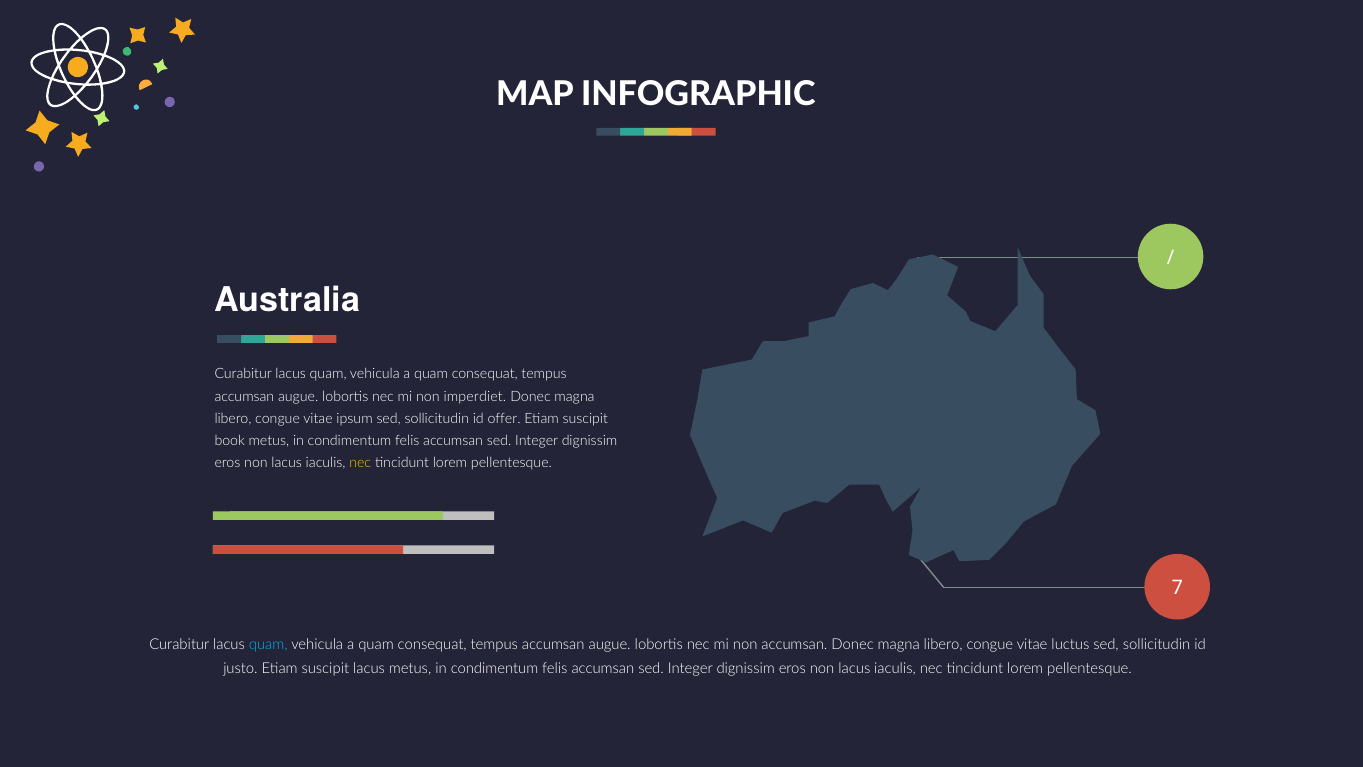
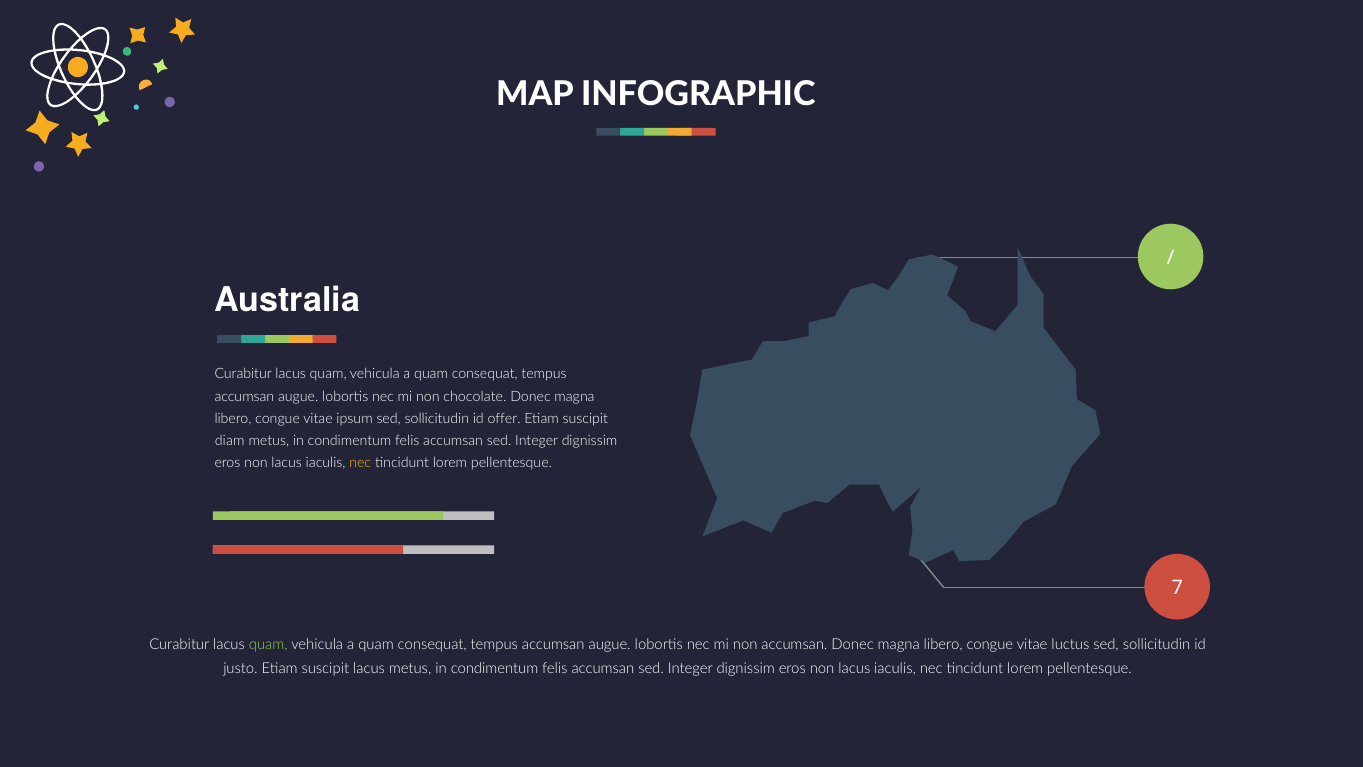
imperdiet: imperdiet -> chocolate (475, 396)
book: book -> diam (230, 441)
quam colour: light blue -> light green (268, 644)
